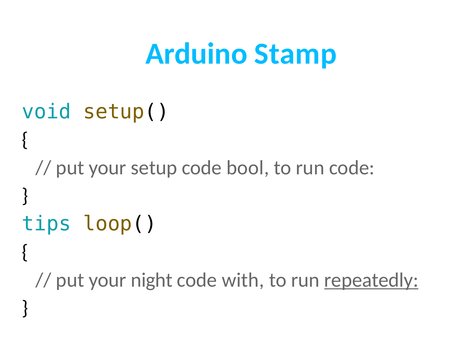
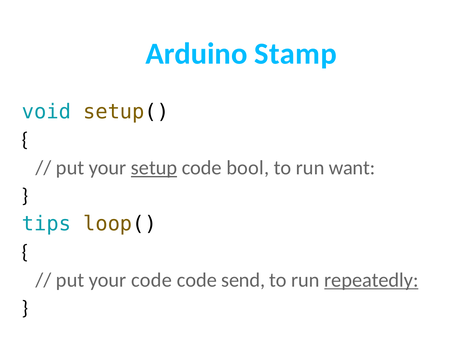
setup underline: none -> present (154, 168)
run code: code -> want (352, 168)
your night: night -> code (152, 280)
with: with -> send (243, 280)
